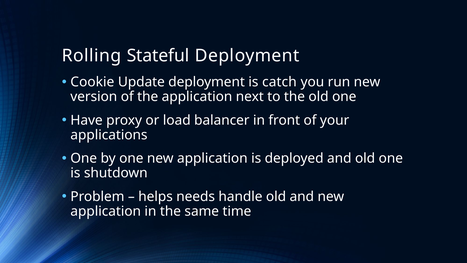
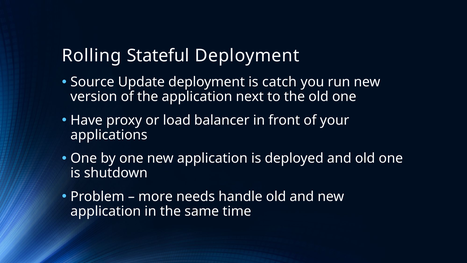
Cookie: Cookie -> Source (92, 82)
helps: helps -> more (155, 196)
